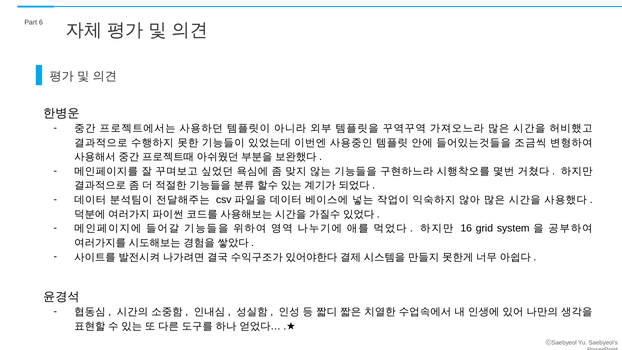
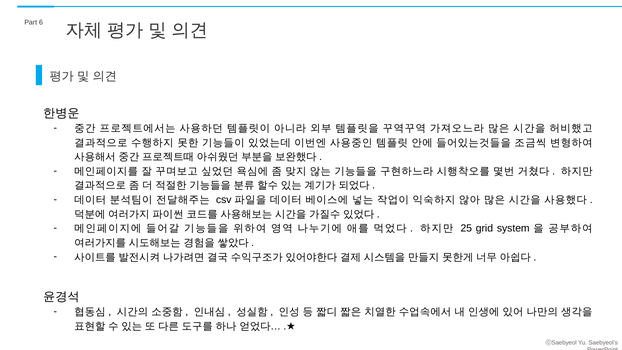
16: 16 -> 25 (466, 228)
